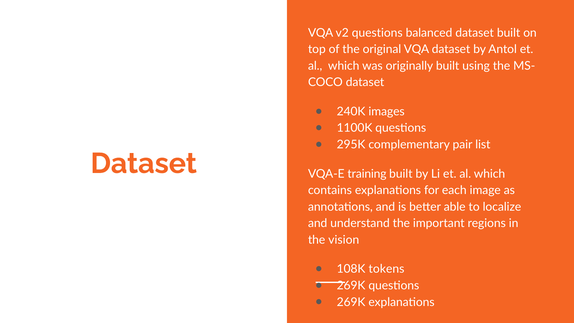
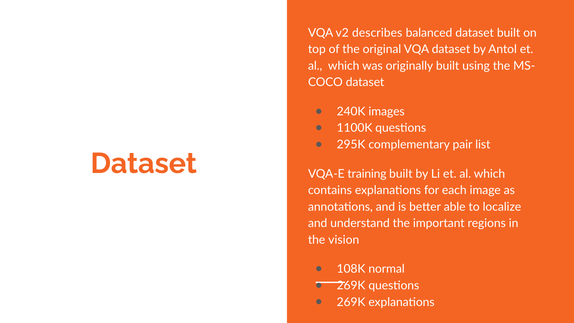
v2 questions: questions -> describes (377, 33)
tokens: tokens -> normal (387, 269)
